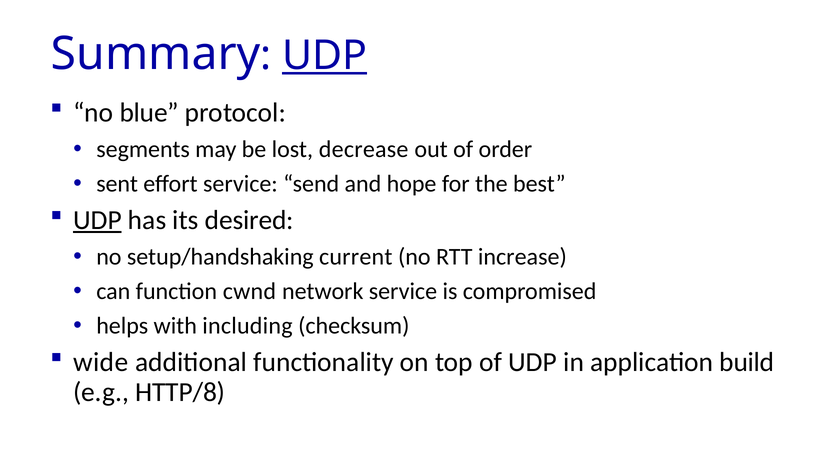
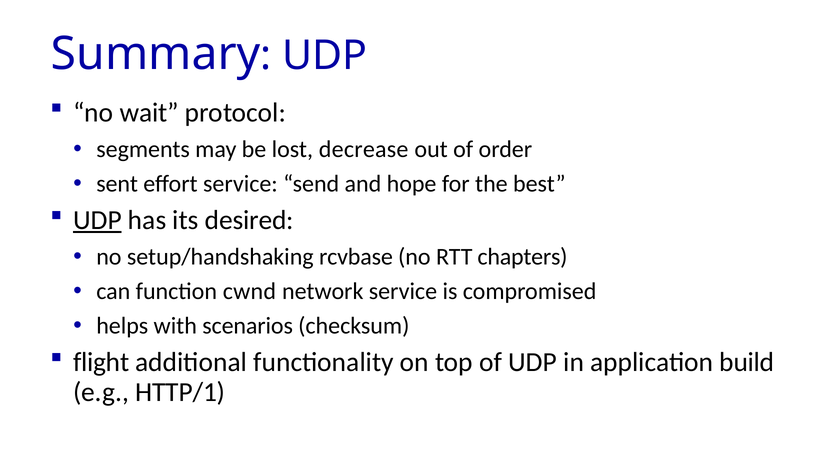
UDP underline: present -> none (325, 55)
blue: blue -> wait (149, 113)
current: current -> rcvbase (356, 256)
increase: increase -> chapters (522, 256)
including: including -> scenarios (248, 325)
wide: wide -> flight (101, 362)
HTTP/8: HTTP/8 -> HTTP/1 (180, 392)
